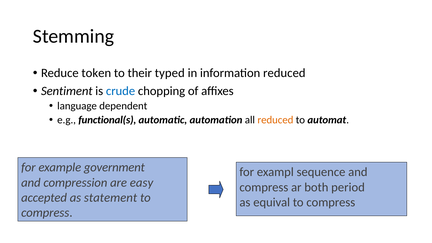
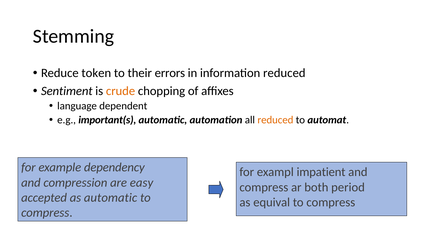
typed: typed -> errors (170, 73)
crude colour: blue -> orange (121, 91)
functional(s: functional(s -> important(s (107, 120)
government: government -> dependency (114, 167)
sequence: sequence -> impatient (321, 172)
as statement: statement -> automatic (111, 198)
